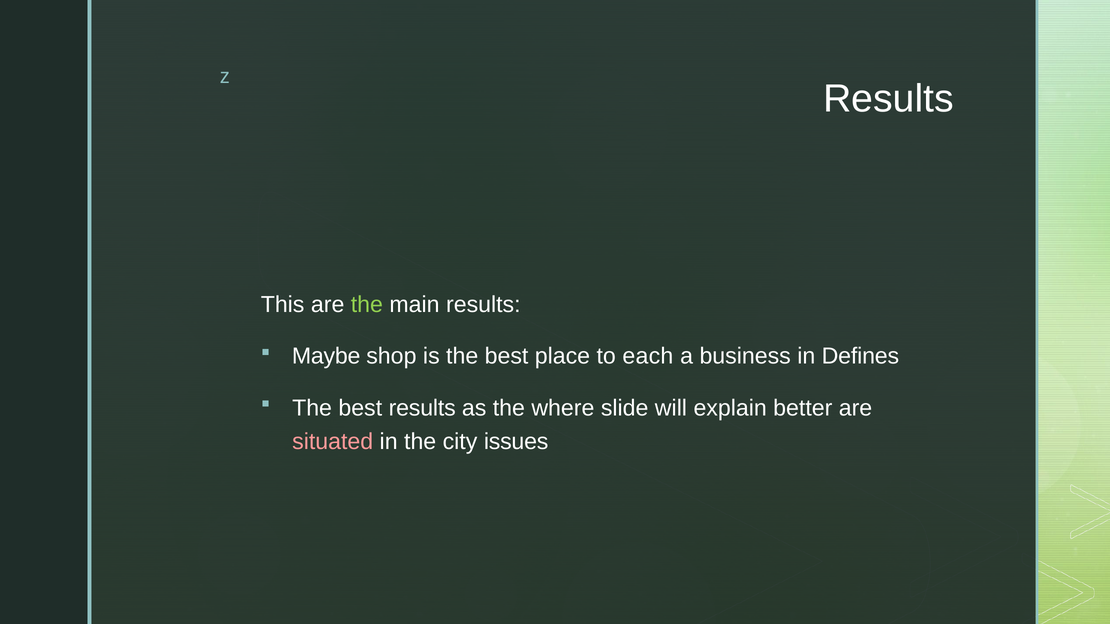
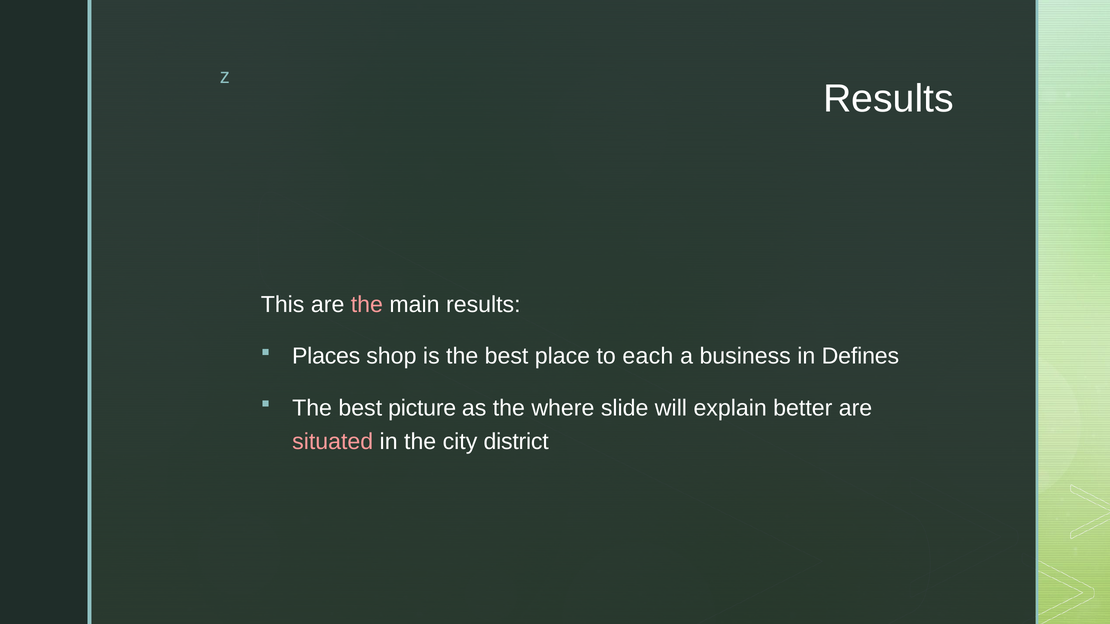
the colour: light green -> pink (367, 305)
Maybe: Maybe -> Places (326, 357)
best results: results -> picture (422, 408)
issues: issues -> district (516, 442)
